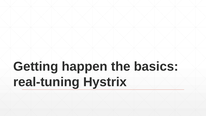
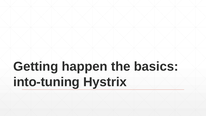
real-tuning: real-tuning -> into-tuning (46, 82)
